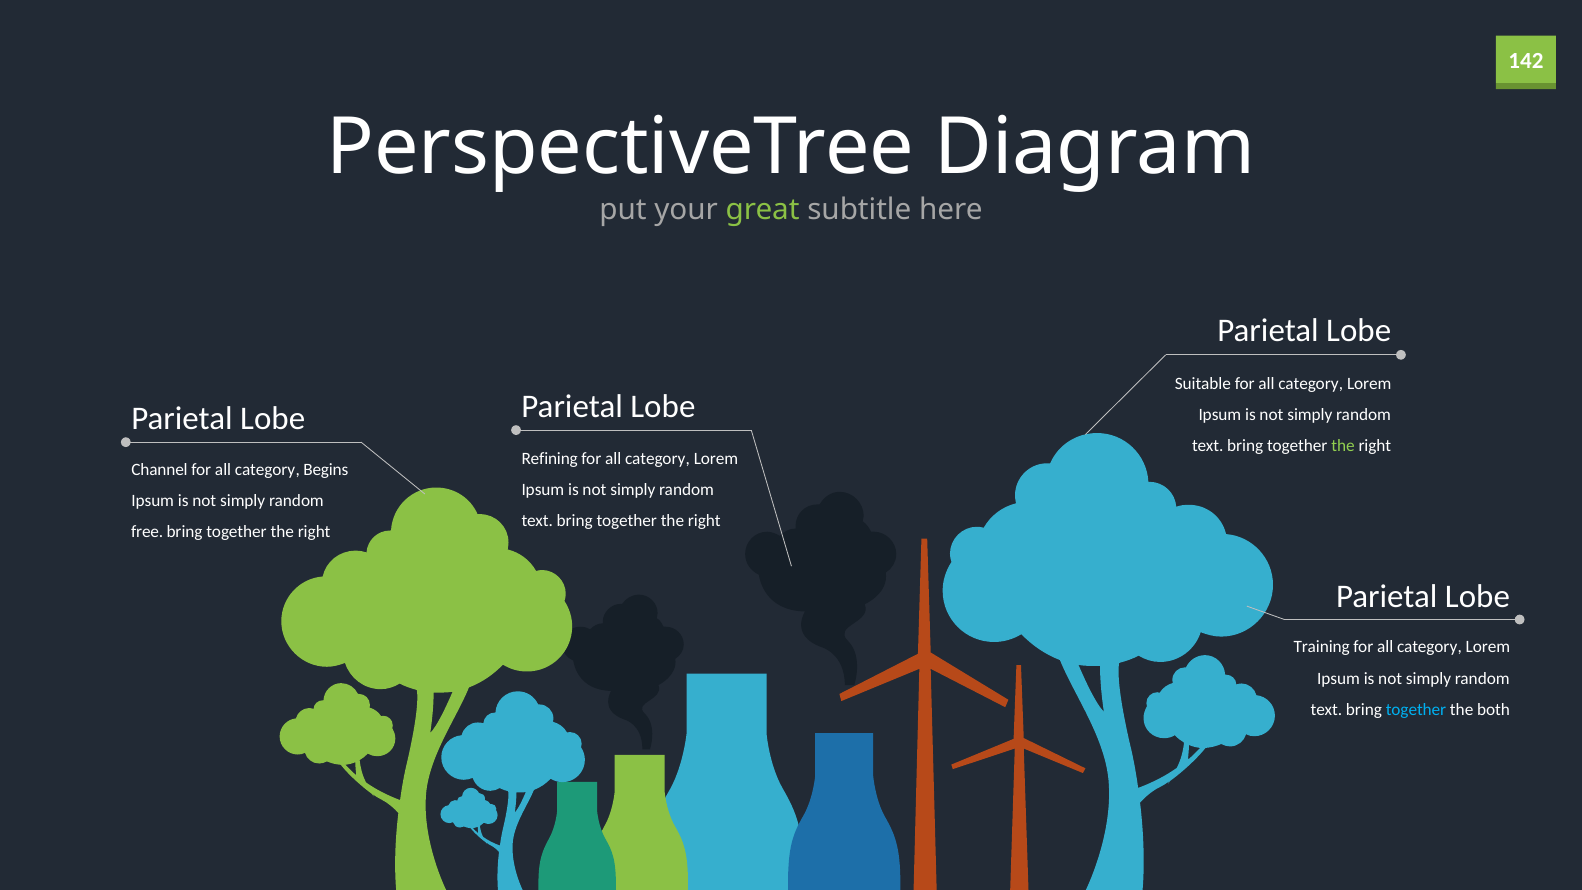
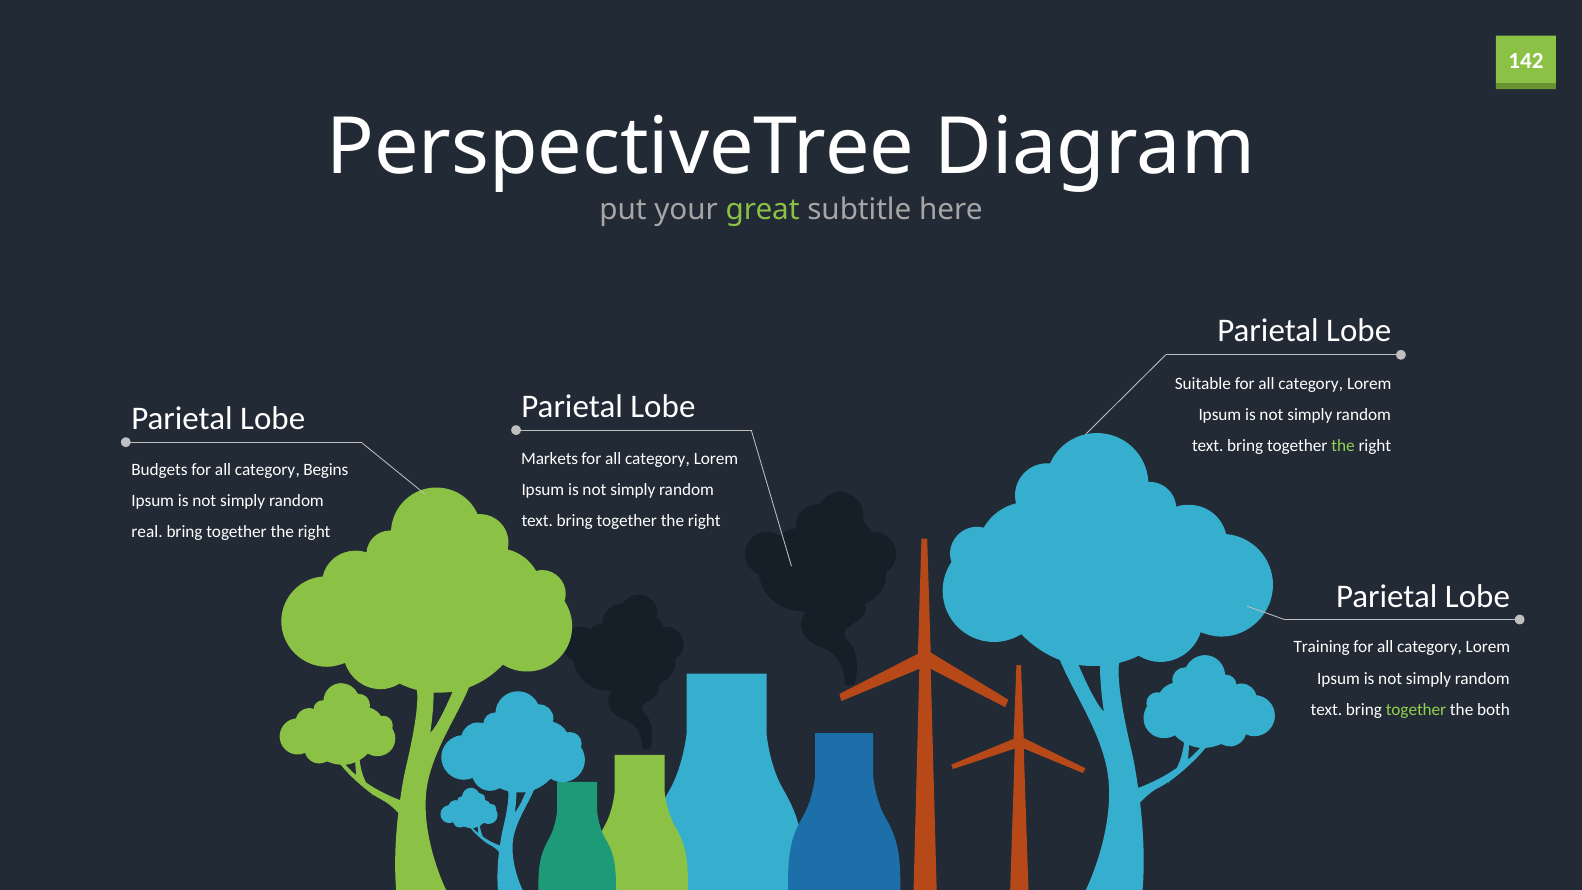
Refining: Refining -> Markets (550, 459)
Channel: Channel -> Budgets (159, 470)
free: free -> real (147, 532)
together colour: light blue -> light green (1416, 709)
